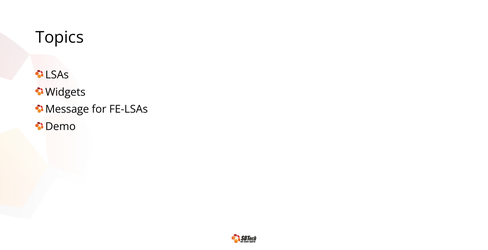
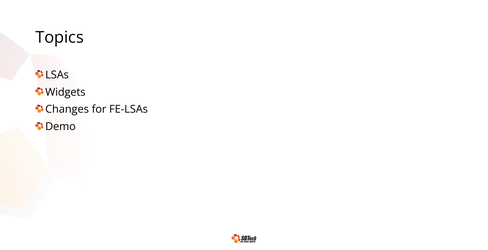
Message: Message -> Changes (67, 110)
